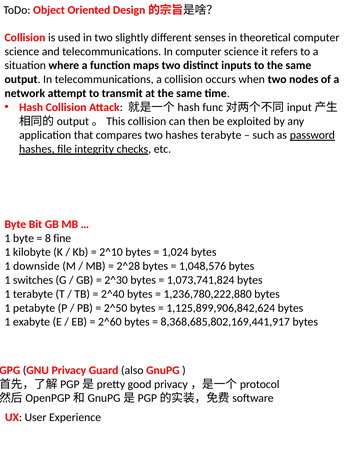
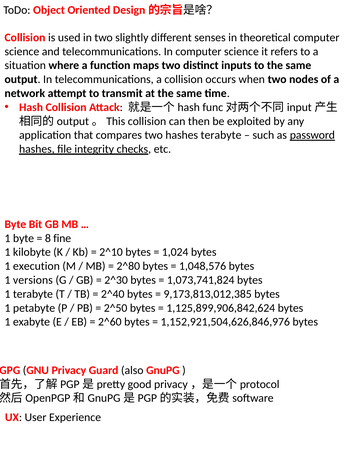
downside: downside -> execution (36, 266)
2^28: 2^28 -> 2^80 (128, 266)
switches: switches -> versions (33, 280)
1,236,780,222,880: 1,236,780,222,880 -> 9,173,813,012,385 (208, 294)
8,368,685,802,169,441,917: 8,368,685,802,169,441,917 -> 1,152,921,504,626,846,976 (225, 322)
